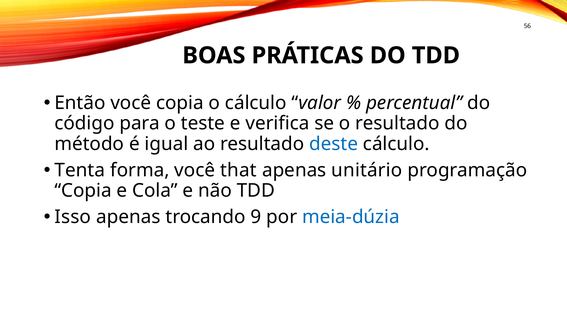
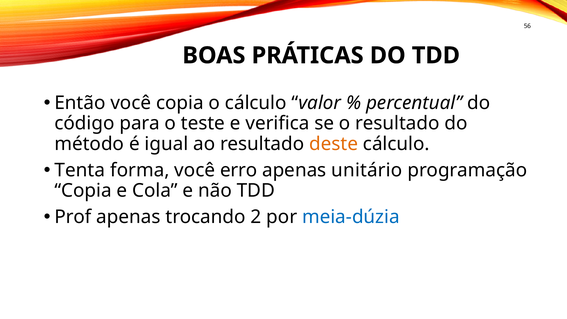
deste colour: blue -> orange (334, 144)
that: that -> erro (239, 170)
Isso: Isso -> Prof (73, 217)
9: 9 -> 2 (256, 217)
